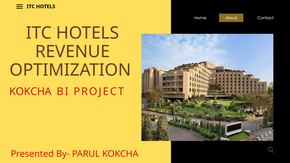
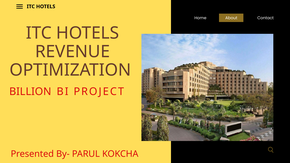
KOKCHA: KOKCHA -> BILLION (30, 92)
